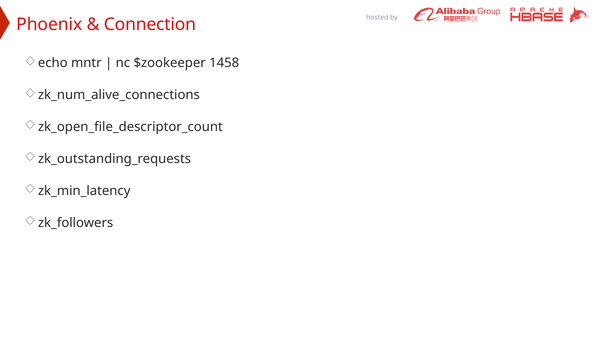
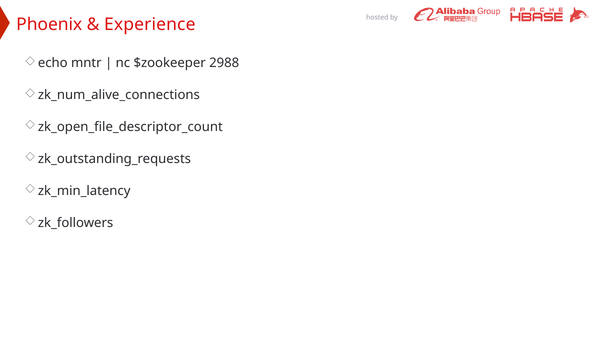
Connection: Connection -> Experience (150, 25)
1458: 1458 -> 2988 (224, 63)
